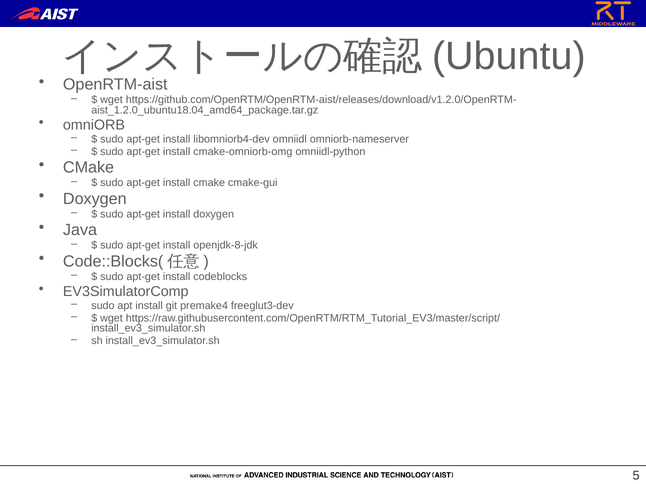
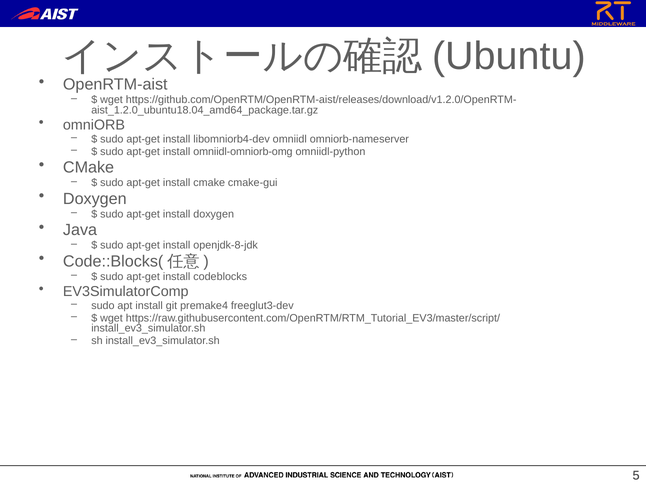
cmake-omniorb-omg: cmake-omniorb-omg -> omniidl-omniorb-omg (243, 152)
